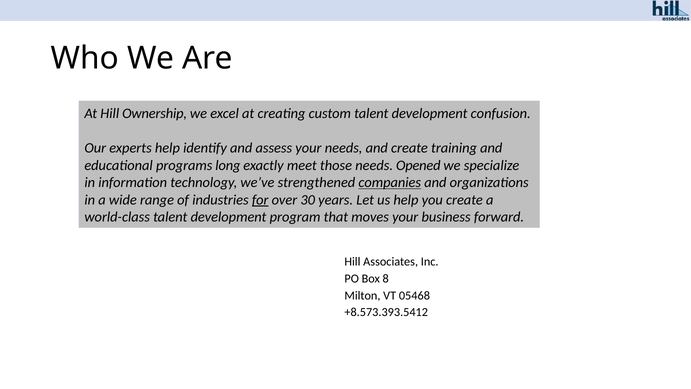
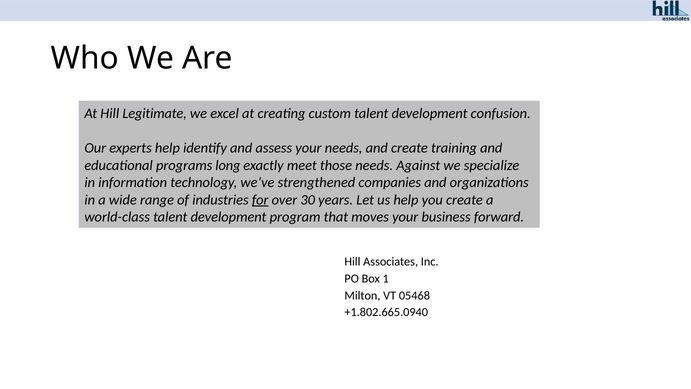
Ownership: Ownership -> Legitimate (155, 113)
Opened: Opened -> Against (418, 165)
companies underline: present -> none (390, 182)
8: 8 -> 1 (386, 279)
+8.573.393.5412: +8.573.393.5412 -> +1.802.665.0940 (386, 312)
